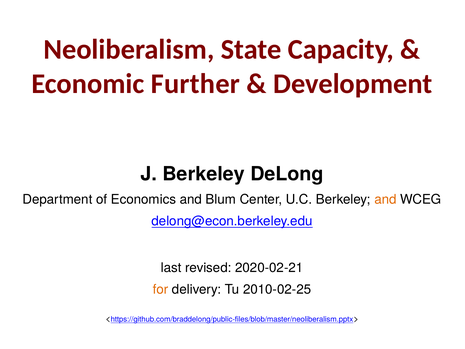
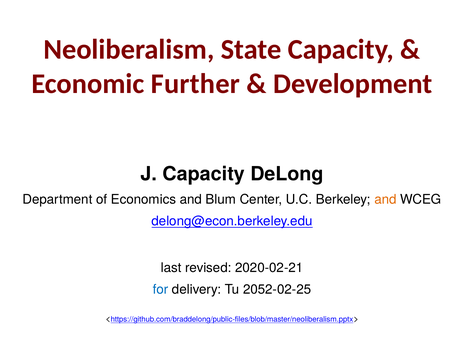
J Berkeley: Berkeley -> Capacity (204, 174)
for colour: orange -> blue (161, 289)
2010-02-25: 2010-02-25 -> 2052-02-25 (277, 289)
